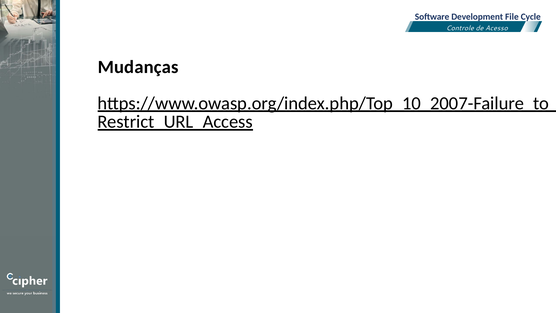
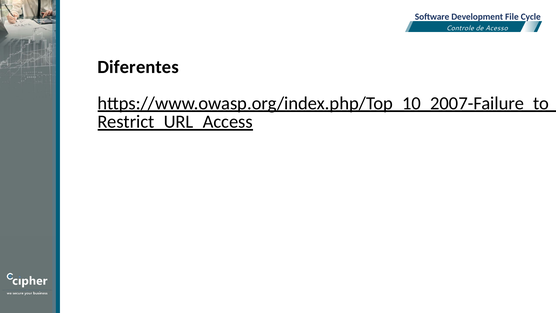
Mudanças: Mudanças -> Diferentes (138, 67)
